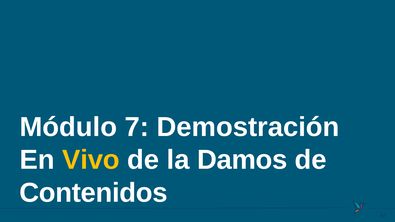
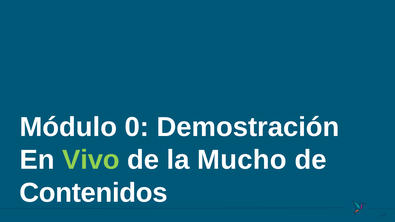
7: 7 -> 0 (137, 127)
Vivo colour: yellow -> light green (91, 160)
Damos: Damos -> Mucho (242, 160)
